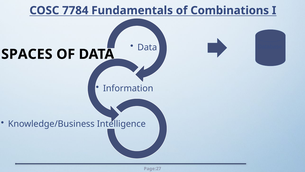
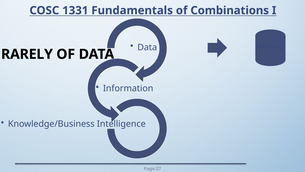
7784: 7784 -> 1331 (75, 10)
SPACES: SPACES -> RARELY (27, 54)
